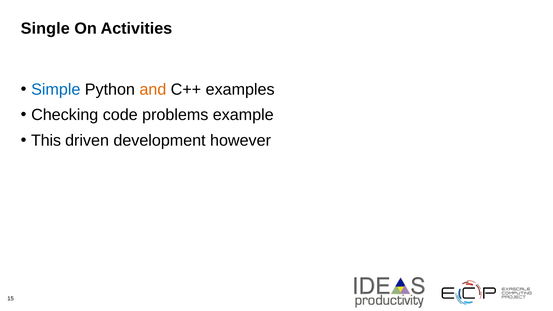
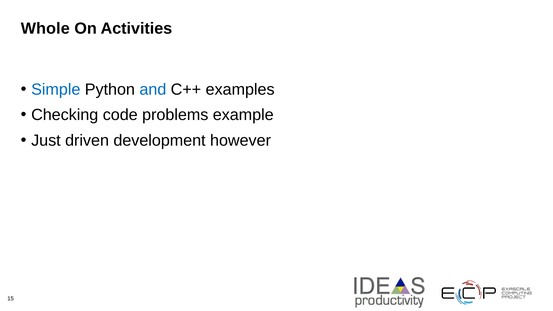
Single: Single -> Whole (45, 29)
and colour: orange -> blue (153, 90)
This: This -> Just (46, 141)
